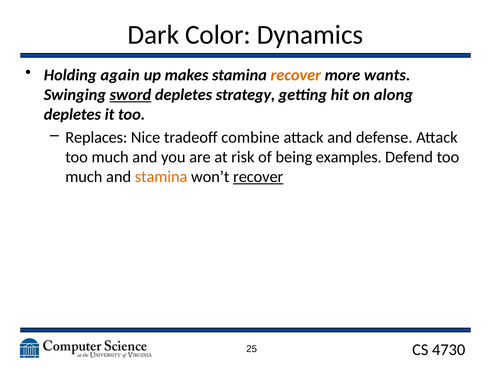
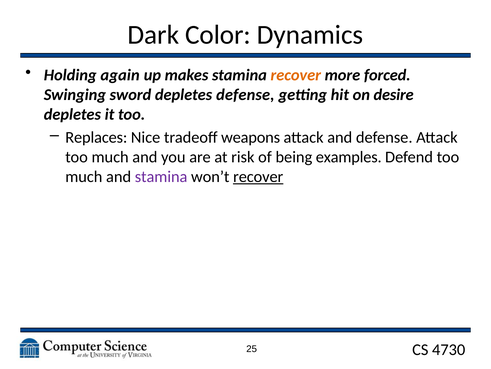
wants: wants -> forced (387, 75)
sword underline: present -> none (130, 94)
depletes strategy: strategy -> defense (245, 94)
along: along -> desire (394, 94)
combine: combine -> weapons (251, 137)
stamina colour: orange -> purple (161, 176)
